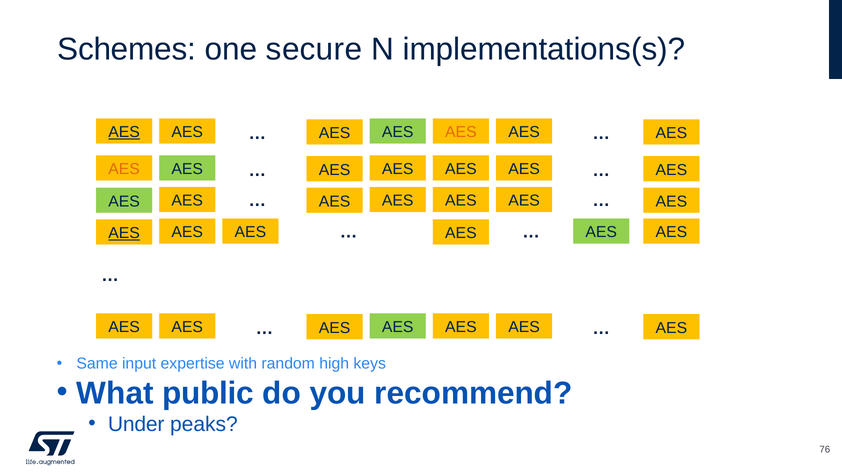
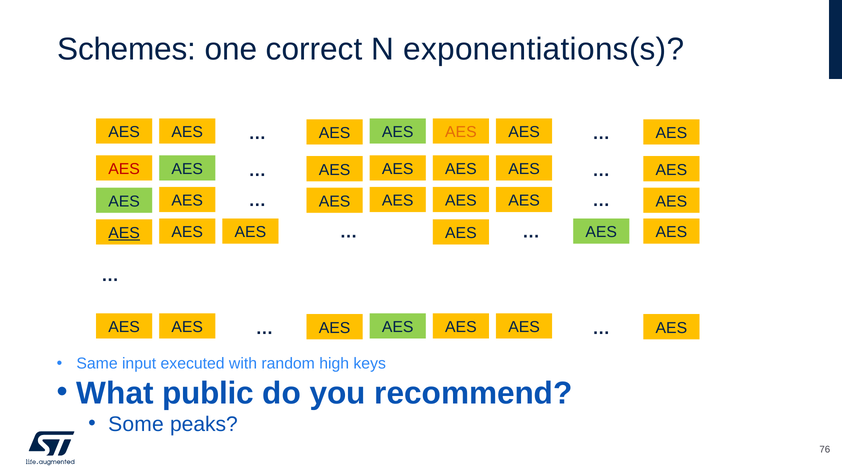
secure: secure -> correct (314, 49)
implementations(s: implementations(s -> exponentiations(s (544, 49)
AES underline: present -> none (124, 132)
AES colour: orange -> red (124, 169)
expertise: expertise -> executed (193, 363)
Under: Under -> Some (136, 424)
